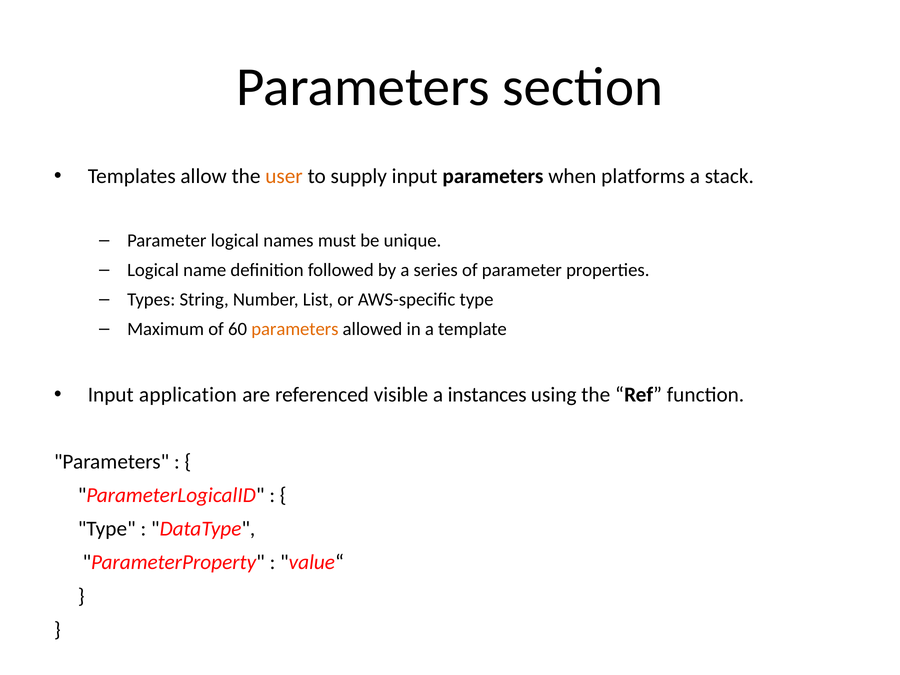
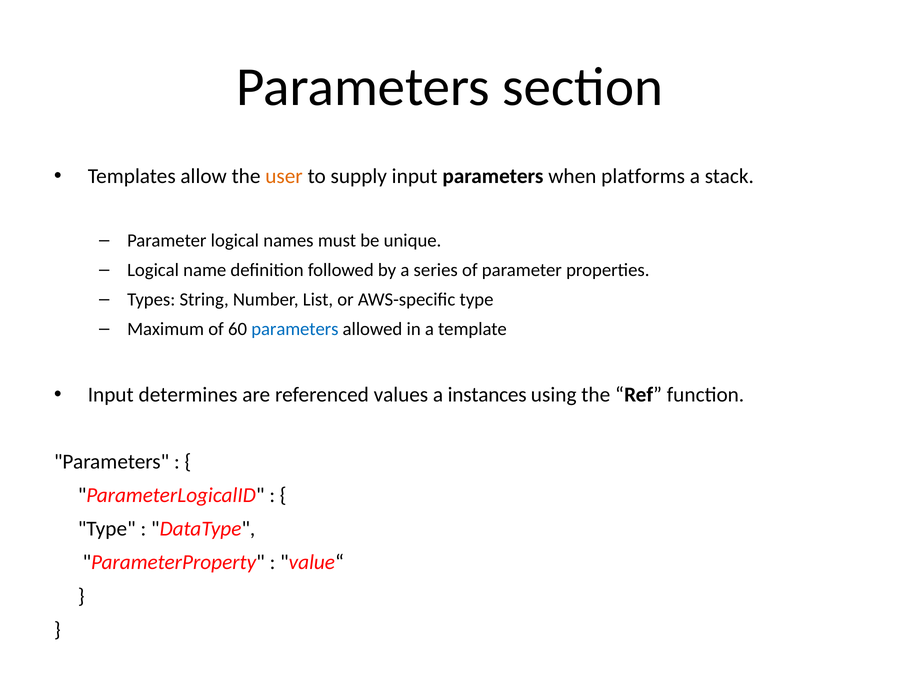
parameters colour: orange -> blue (295, 329)
application: application -> determines (188, 395)
visible: visible -> values (401, 395)
